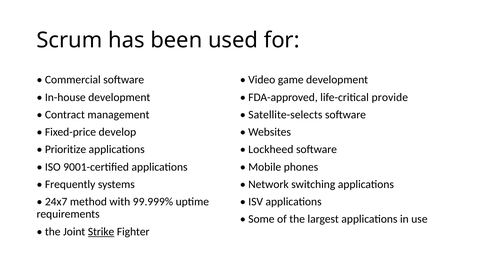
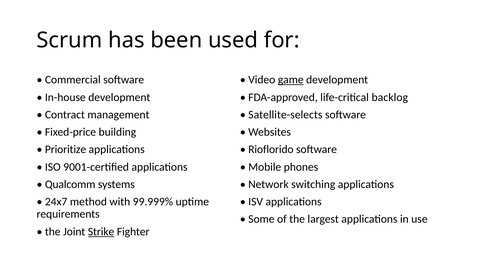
game underline: none -> present (291, 80)
provide: provide -> backlog (390, 97)
develop: develop -> building (117, 132)
Lockheed: Lockheed -> Rioflorido (271, 149)
Frequently: Frequently -> Qualcomm (70, 184)
